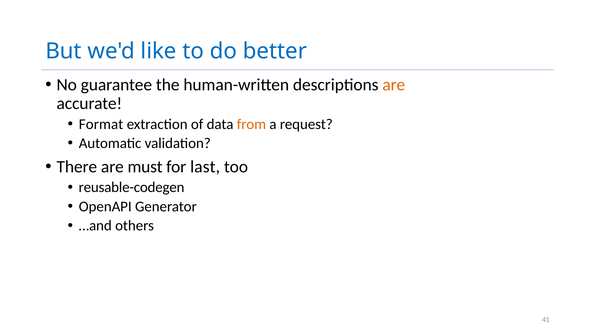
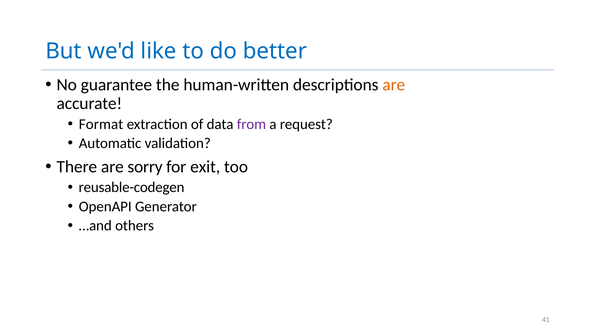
from colour: orange -> purple (251, 124)
must: must -> sorry (145, 167)
last: last -> exit (205, 167)
